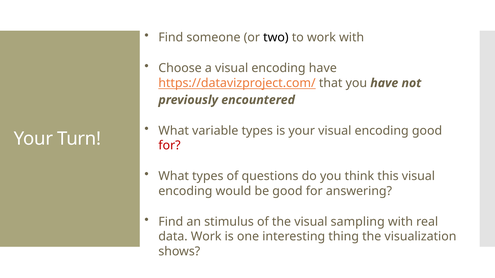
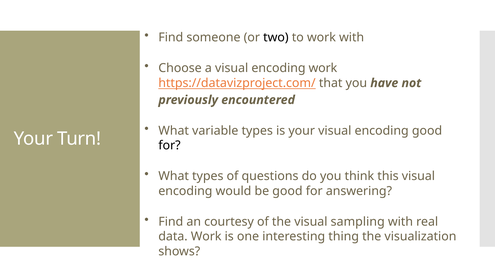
encoding have: have -> work (323, 68)
for colour: red -> black (169, 146)
stimulus: stimulus -> courtesy (229, 222)
